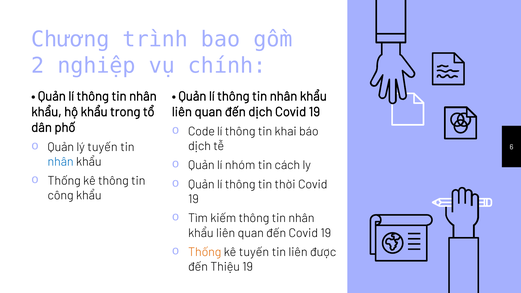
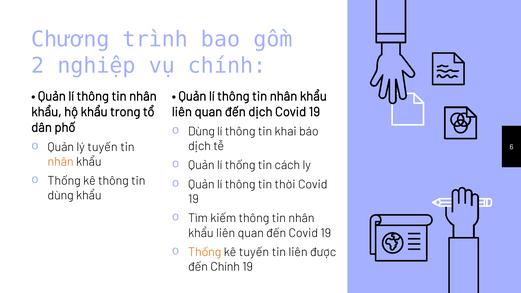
Code: Code -> Dùng (201, 131)
nhân colour: blue -> orange (61, 162)
lí nhóm: nhóm -> thống (240, 165)
công: công -> dùng (61, 196)
đến Thiệu: Thiệu -> Chính (225, 267)
